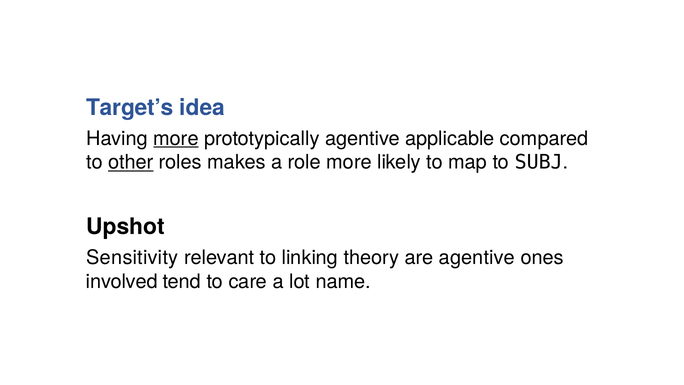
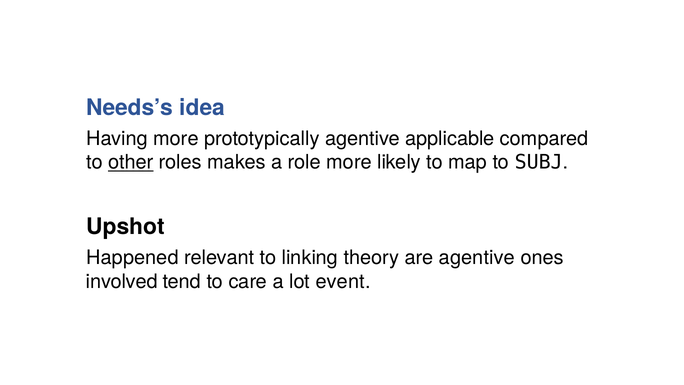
Target’s: Target’s -> Needs’s (130, 107)
more underline: present -> none (176, 138)
Sensitivity: Sensitivity -> Happened (132, 257)
name: name -> event (343, 281)
